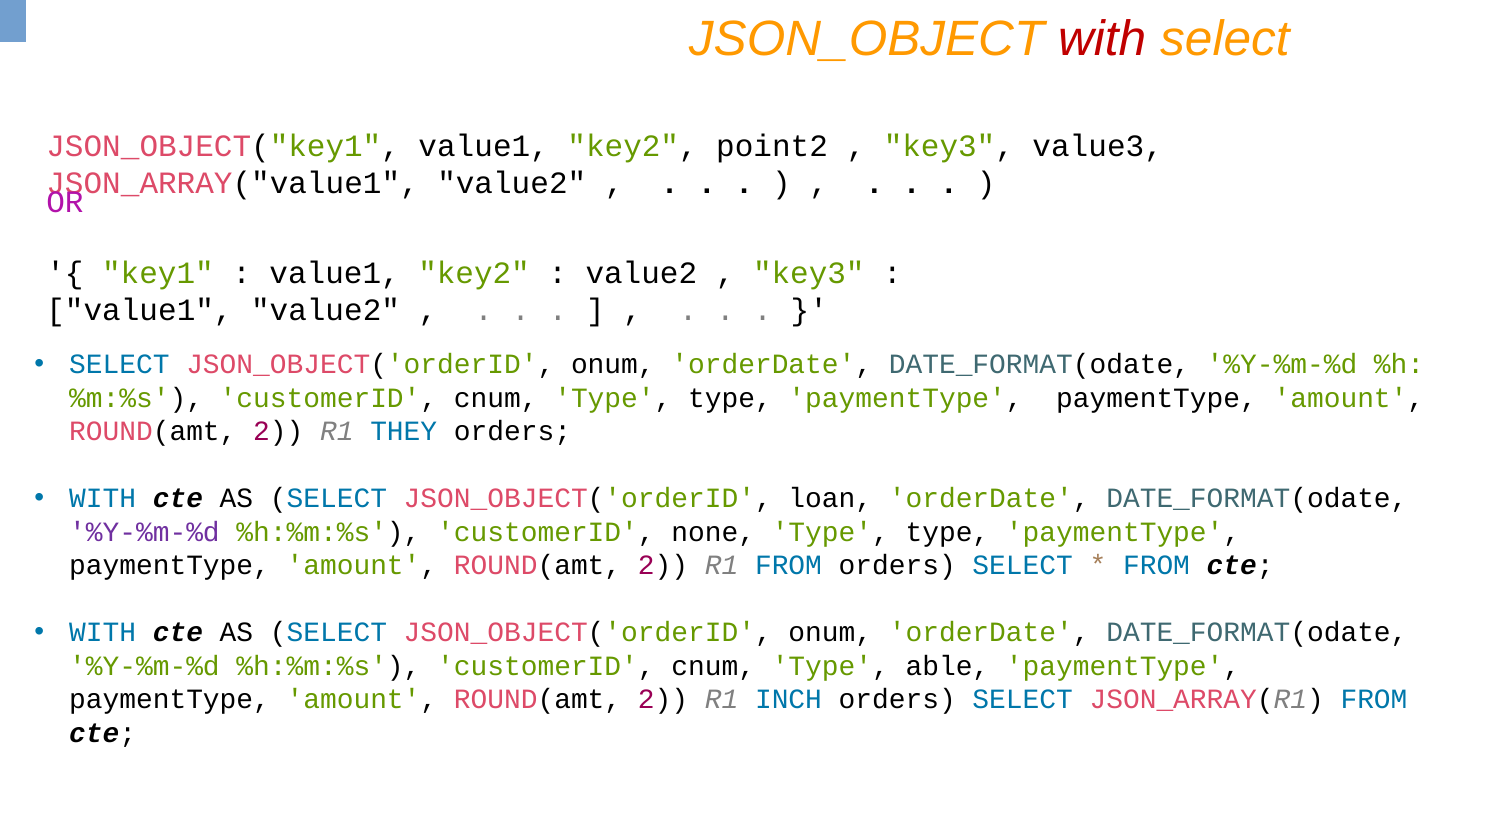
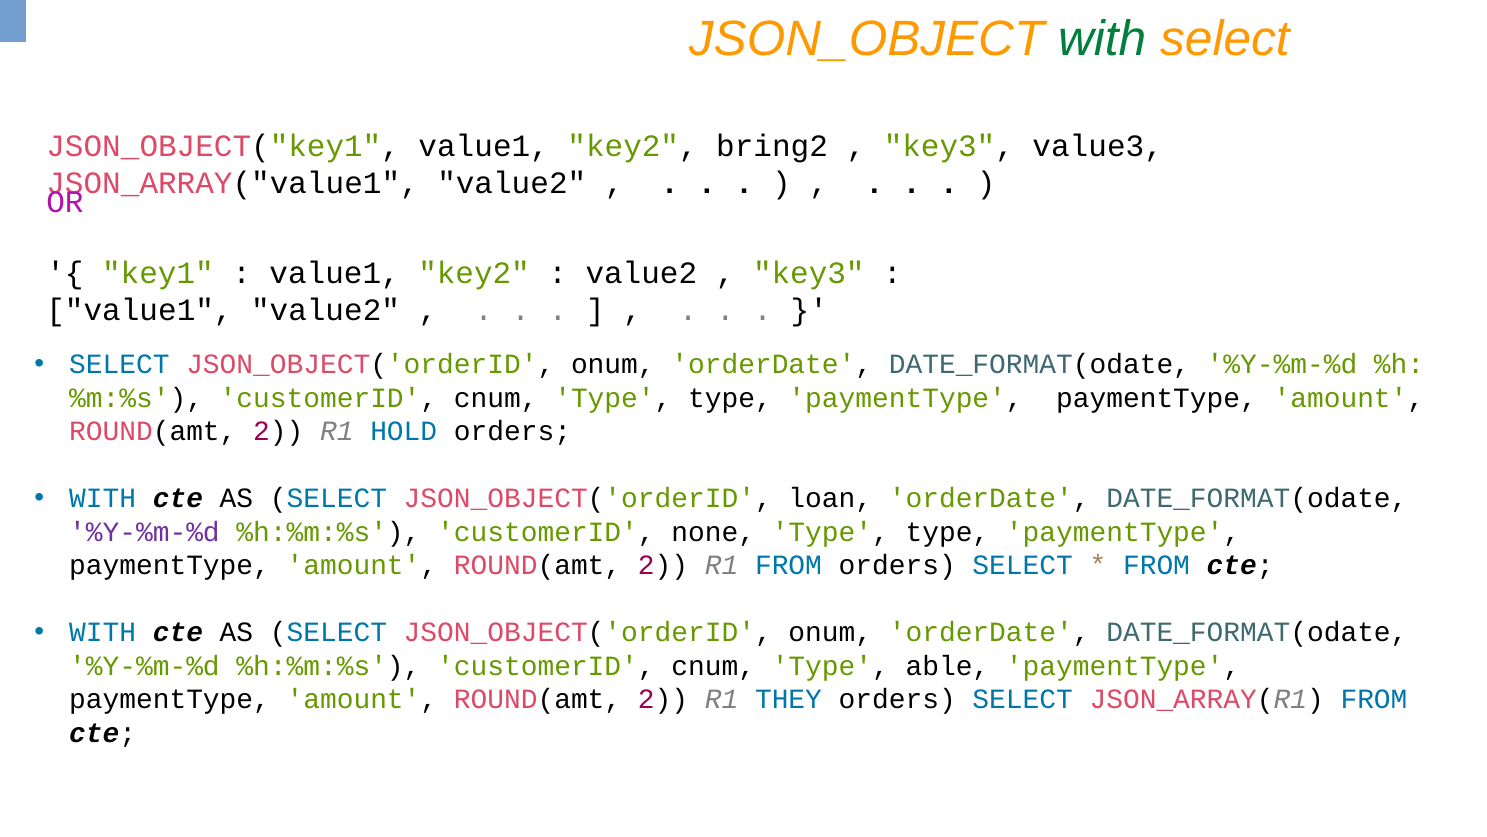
with colour: red -> green (1102, 39)
point2: point2 -> bring2 (772, 146)
THEY: THEY -> HOLD (404, 431)
INCH: INCH -> THEY (788, 699)
